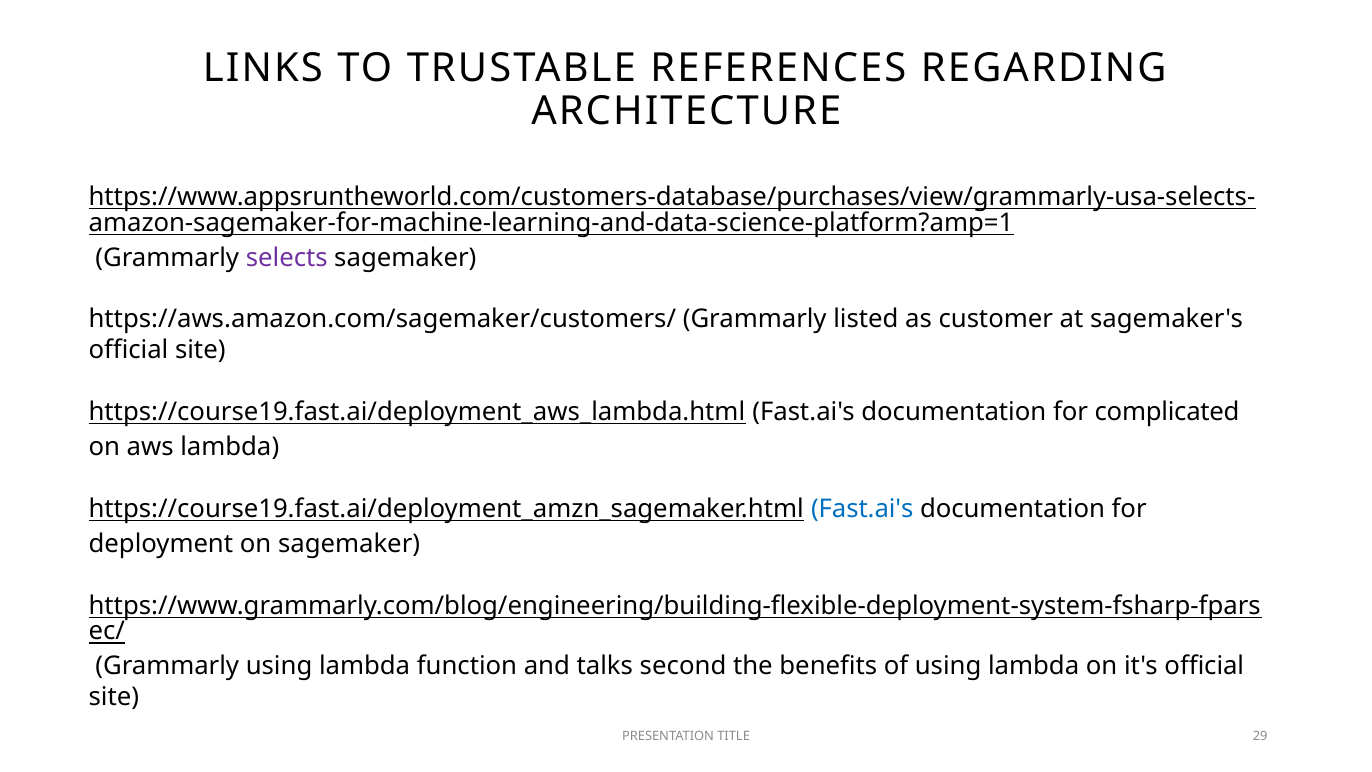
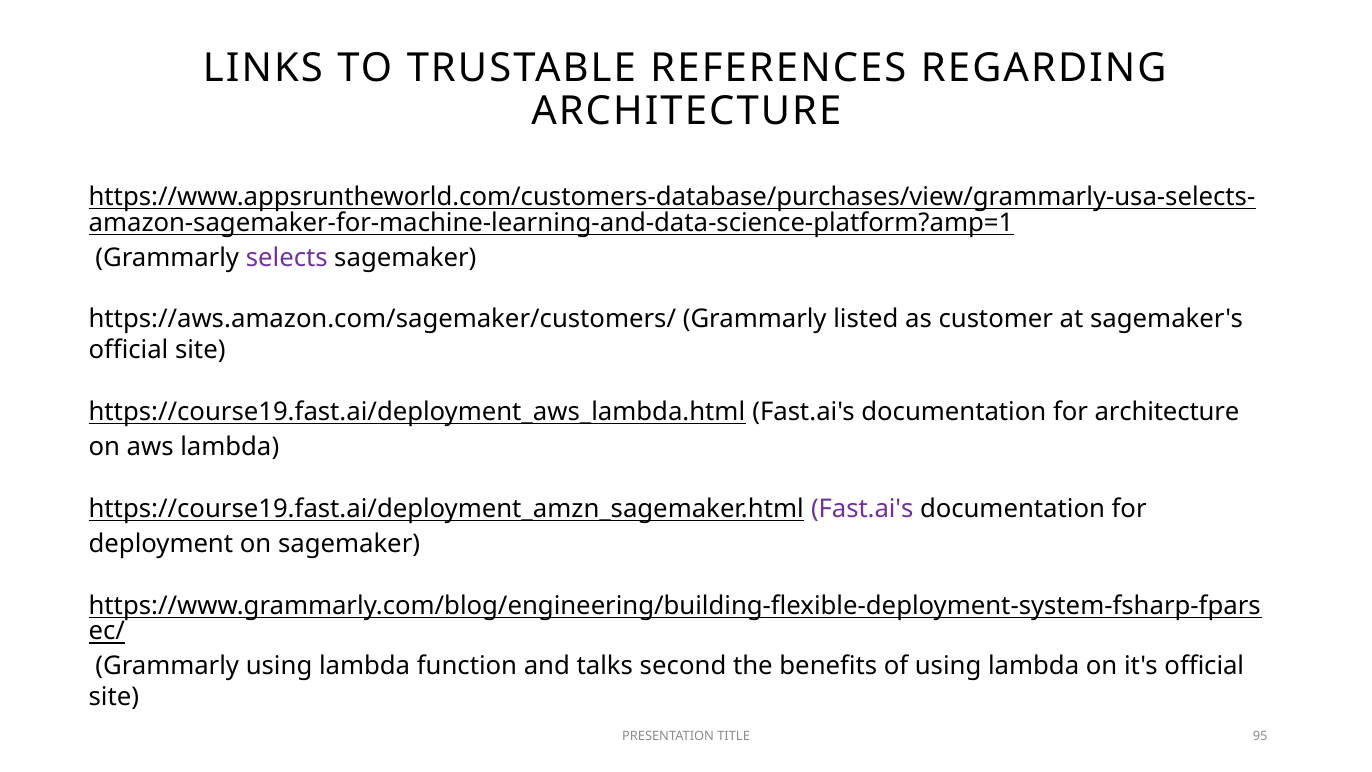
for complicated: complicated -> architecture (1167, 412)
Fast.ai's colour: blue -> purple (862, 509)
29: 29 -> 95 (1260, 736)
